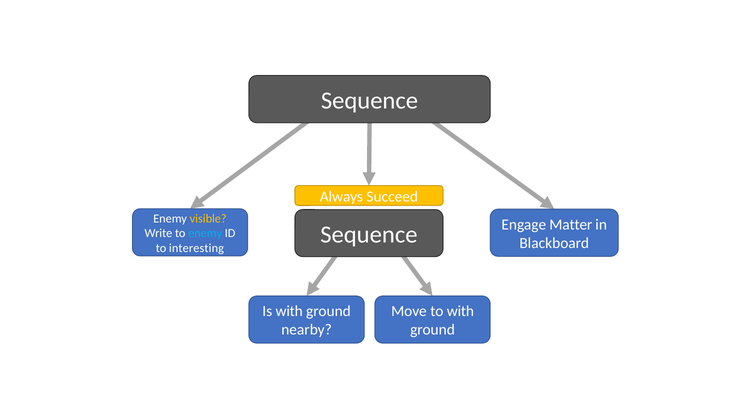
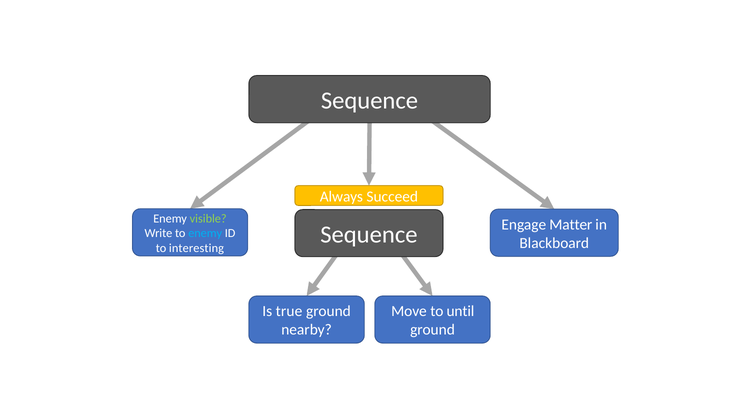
visible colour: yellow -> light green (208, 219)
Is with: with -> true (289, 311)
to with: with -> until (460, 311)
